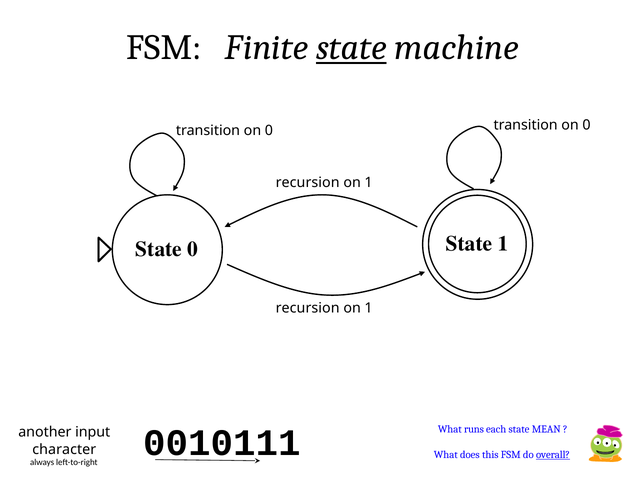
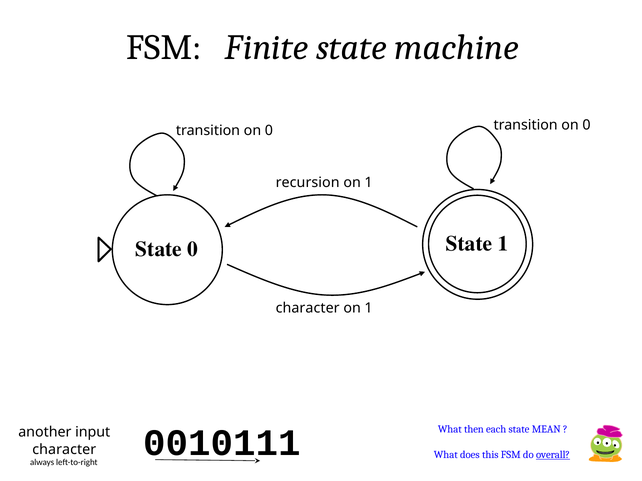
state underline: present -> none (351, 48)
recursion: recursion -> character (308, 308)
runs: runs -> then (474, 430)
